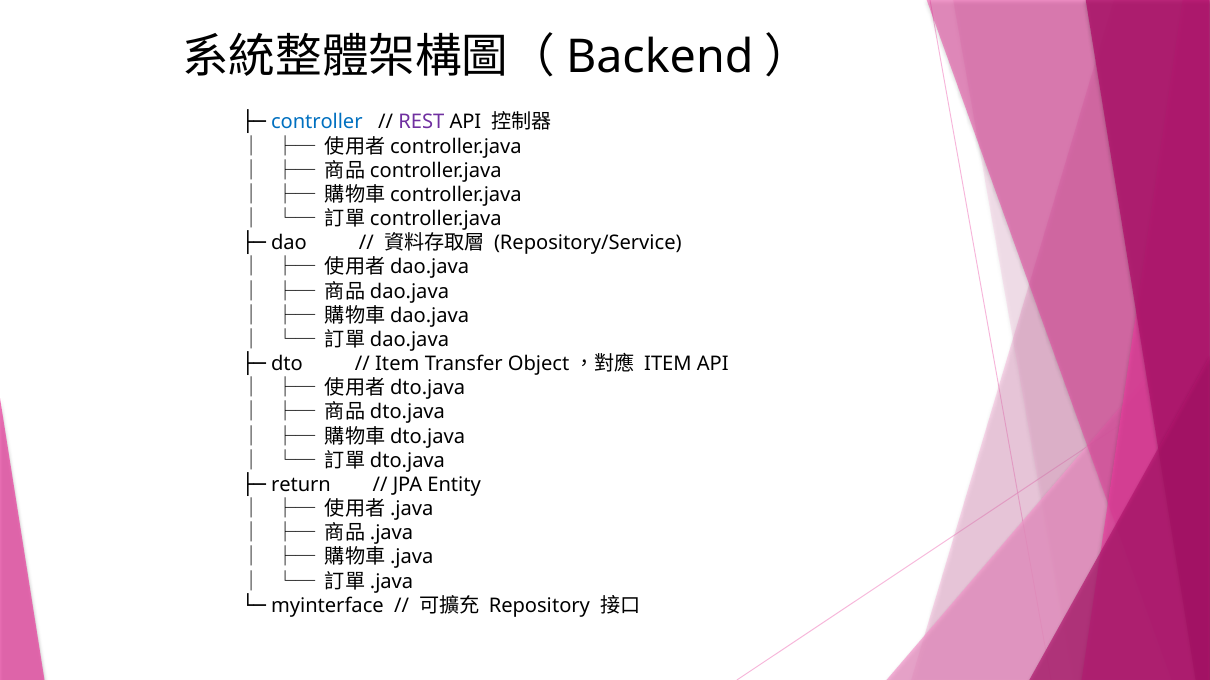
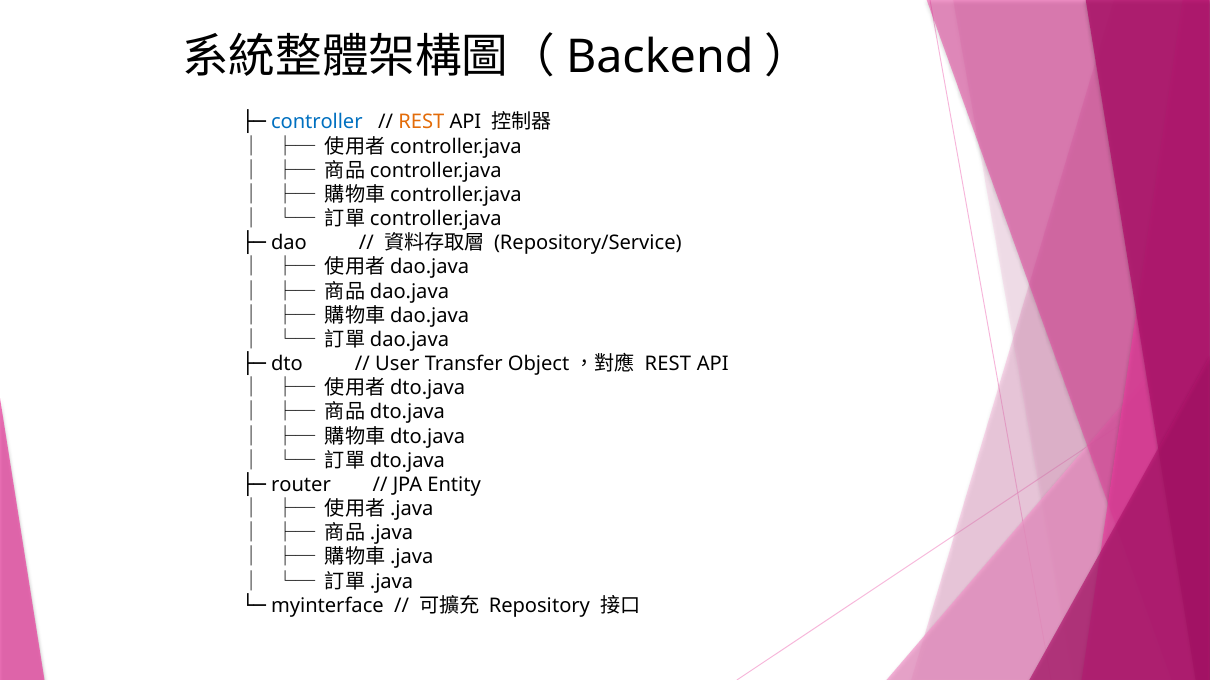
REST colour: purple -> orange (421, 122)
Item: Item -> User (397, 364)
ITEM: ITEM -> REST (668, 364)
return: return -> router (301, 485)
